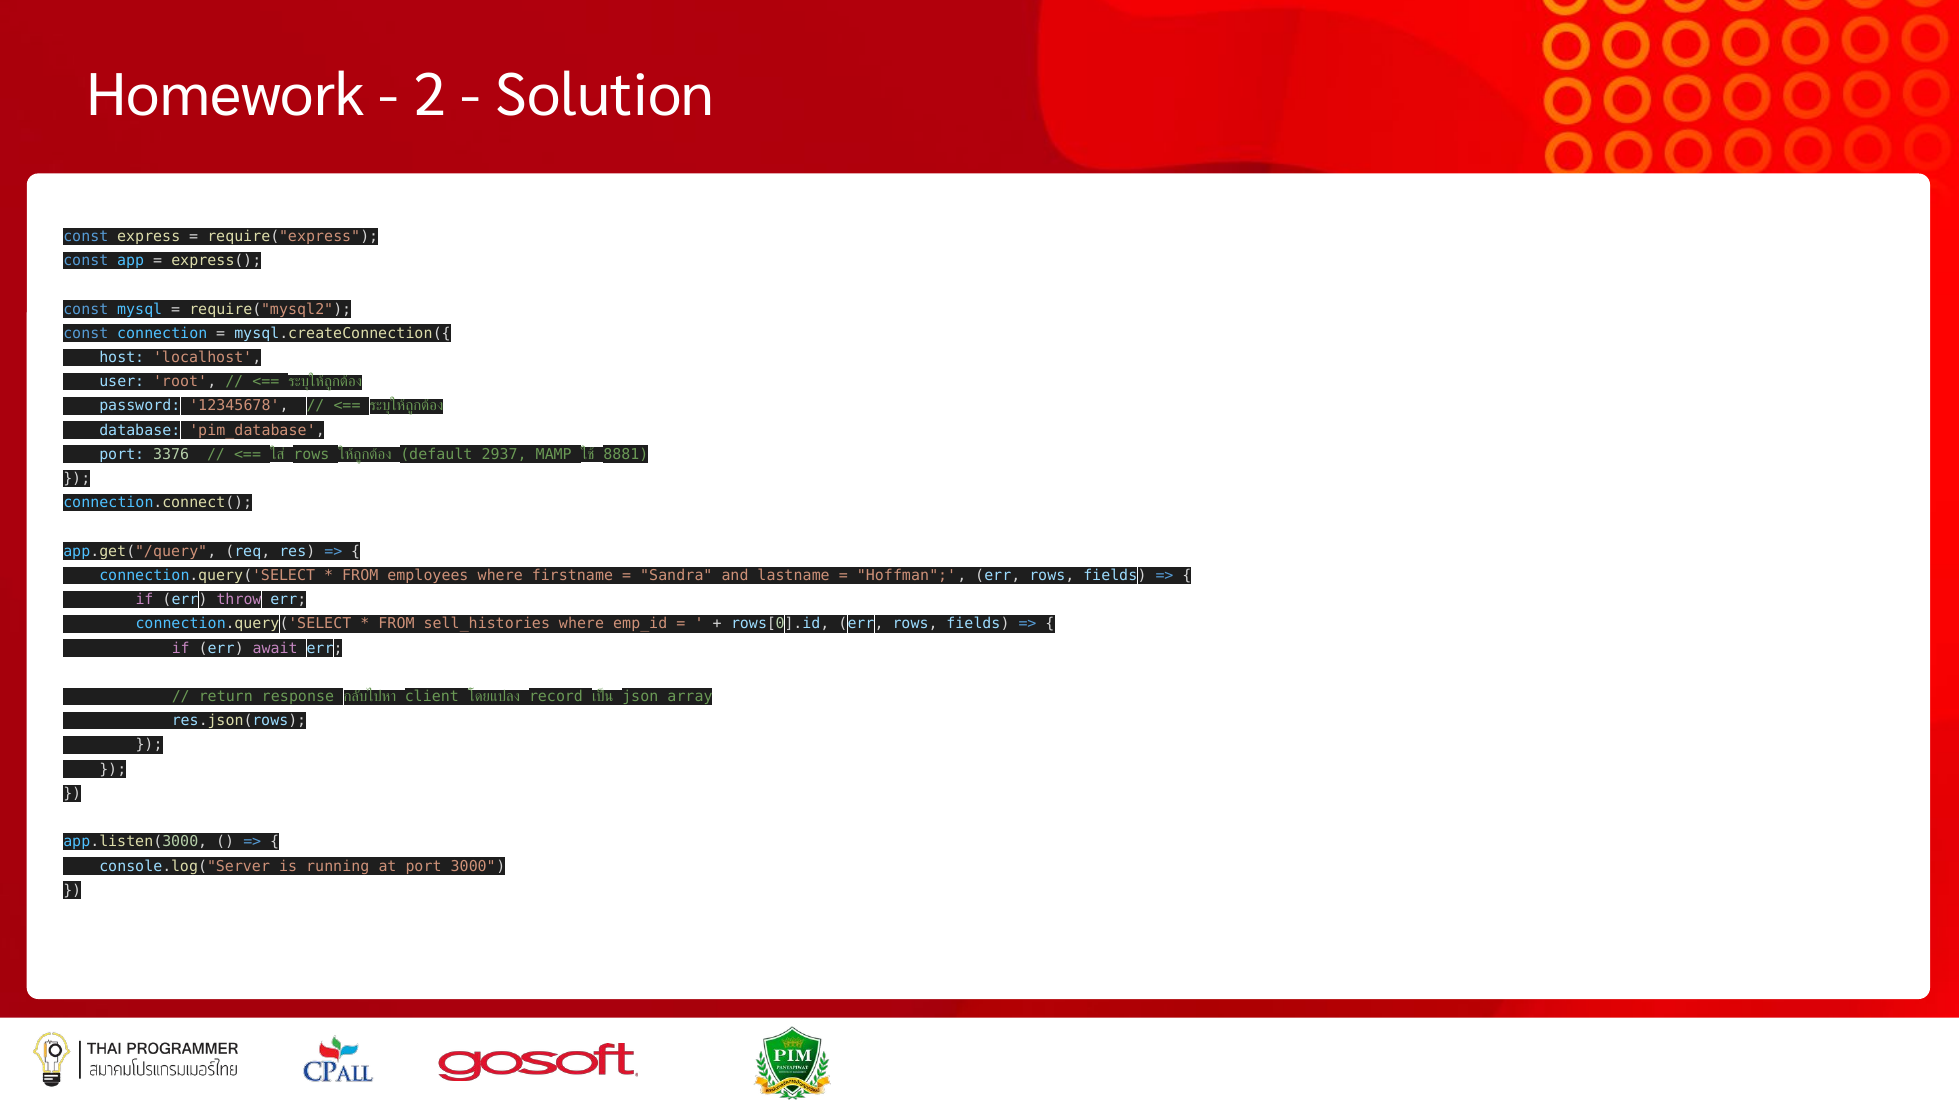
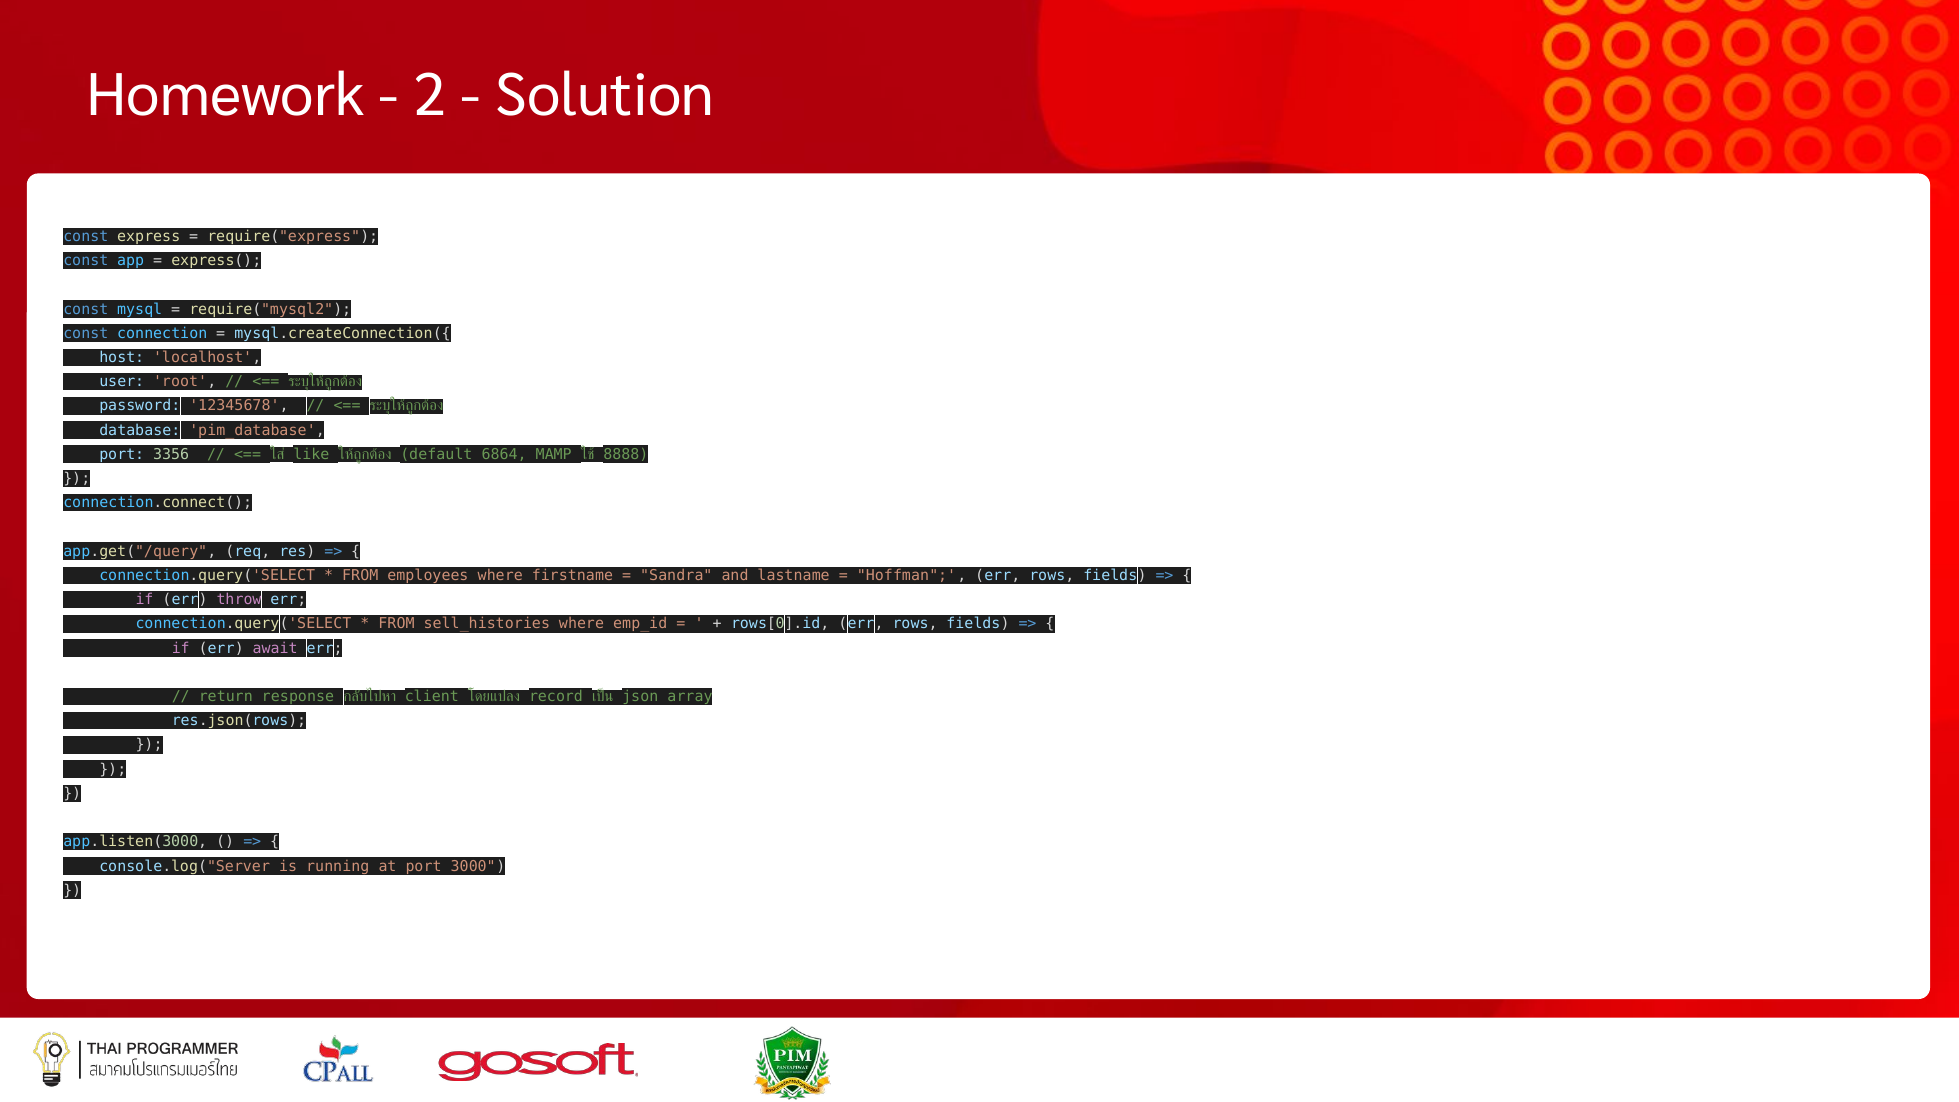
3376: 3376 -> 3356 (171, 454)
rows: rows -> like (311, 454)
2937: 2937 -> 6864 (504, 454)
8881: 8881 -> 8888 (626, 454)
